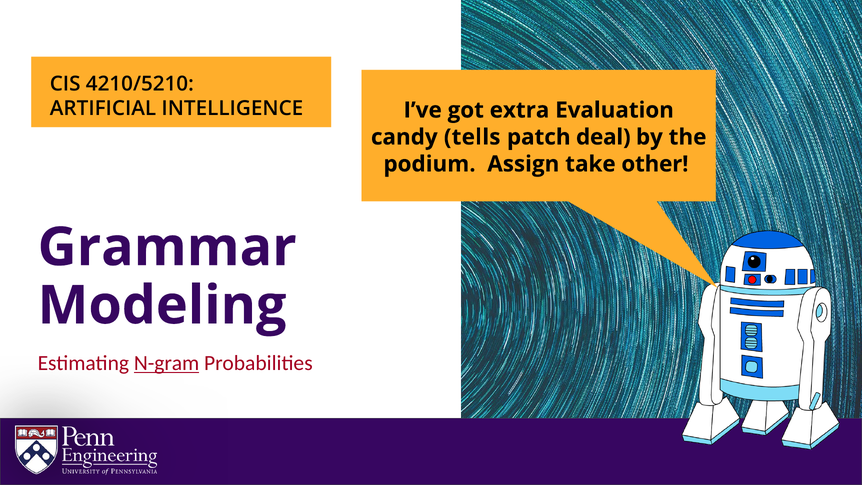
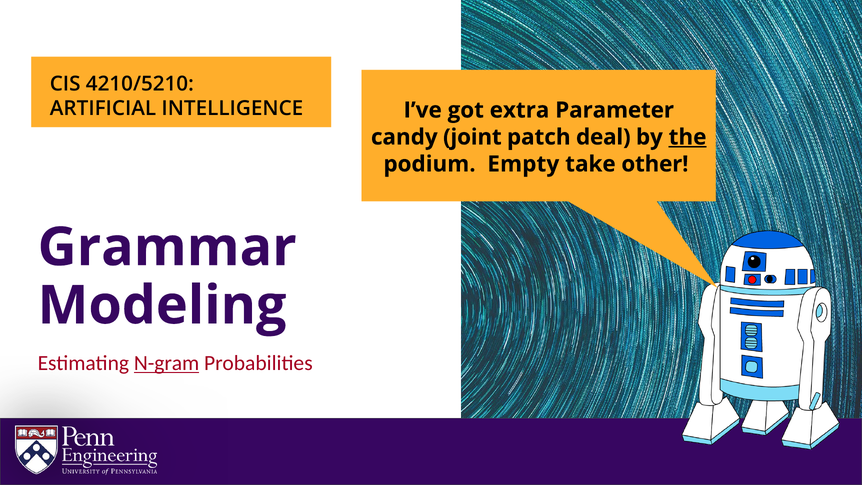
Evaluation: Evaluation -> Parameter (615, 110)
tells: tells -> joint (472, 137)
the underline: none -> present (688, 137)
Assign: Assign -> Empty (523, 164)
